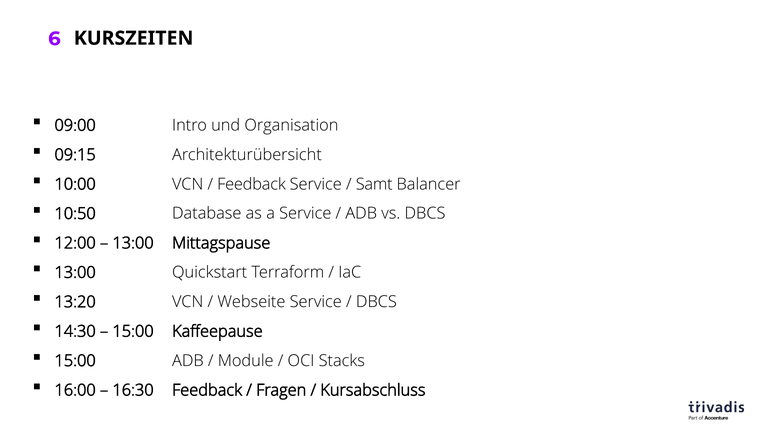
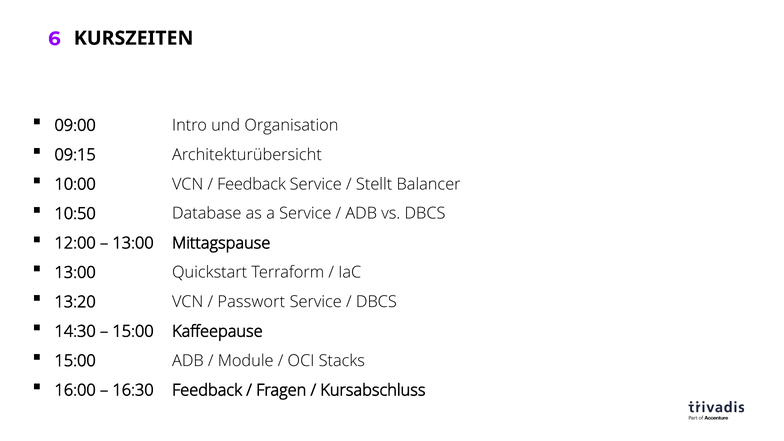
Samt: Samt -> Stellt (374, 184)
Webseite: Webseite -> Passwort (251, 302)
